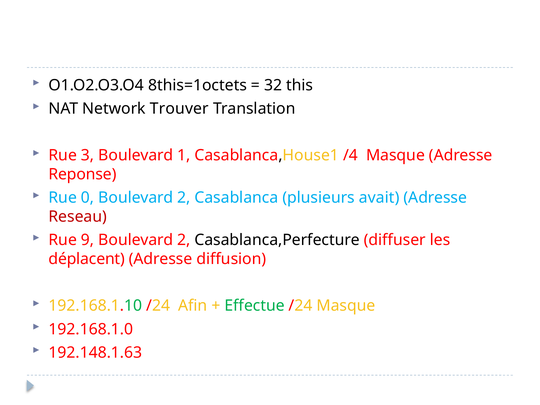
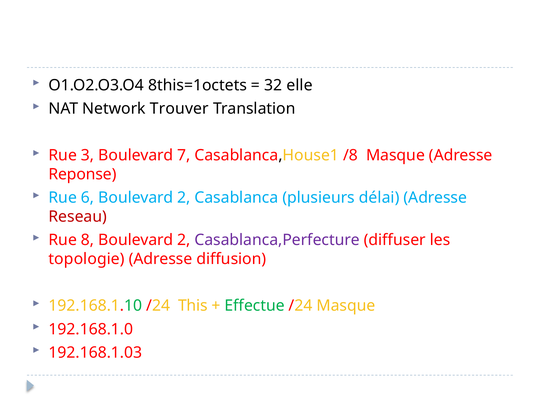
this: this -> elle (300, 85)
1: 1 -> 7 (184, 155)
/4: /4 -> /8 (350, 155)
0: 0 -> 6 (88, 198)
avait: avait -> délai (379, 198)
9: 9 -> 8 (88, 240)
Casablanca,Perfecture colour: black -> purple (277, 240)
déplacent: déplacent -> topologie (87, 259)
Afin: Afin -> This (193, 306)
192.148.1.63: 192.148.1.63 -> 192.168.1.03 (95, 353)
